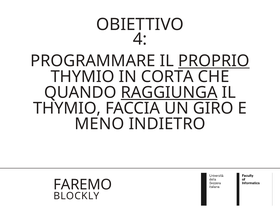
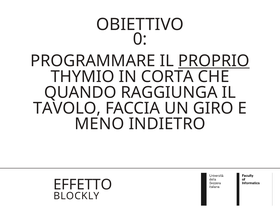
4: 4 -> 0 (140, 39)
RAGGIUNGA underline: present -> none (169, 92)
THYMIO: THYMIO -> TAVOLO (67, 108)
FAREMO: FAREMO -> EFFETTO (83, 185)
